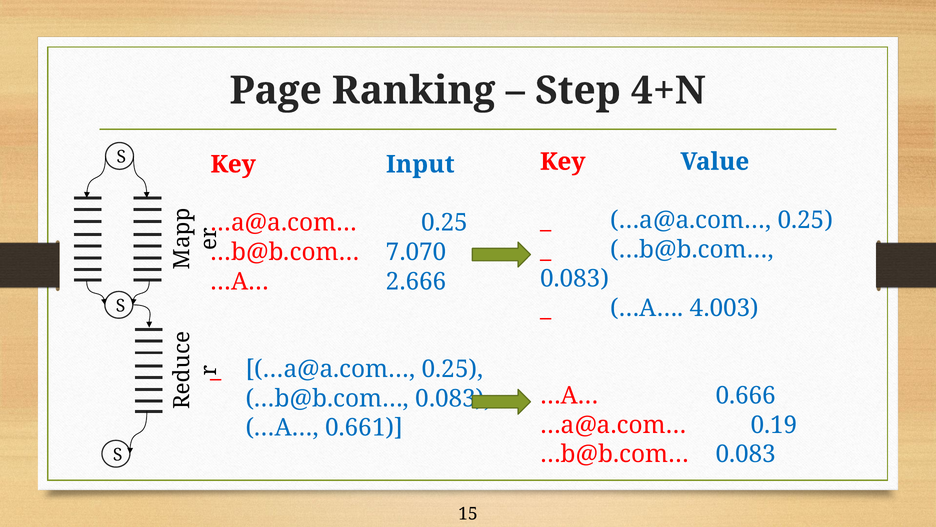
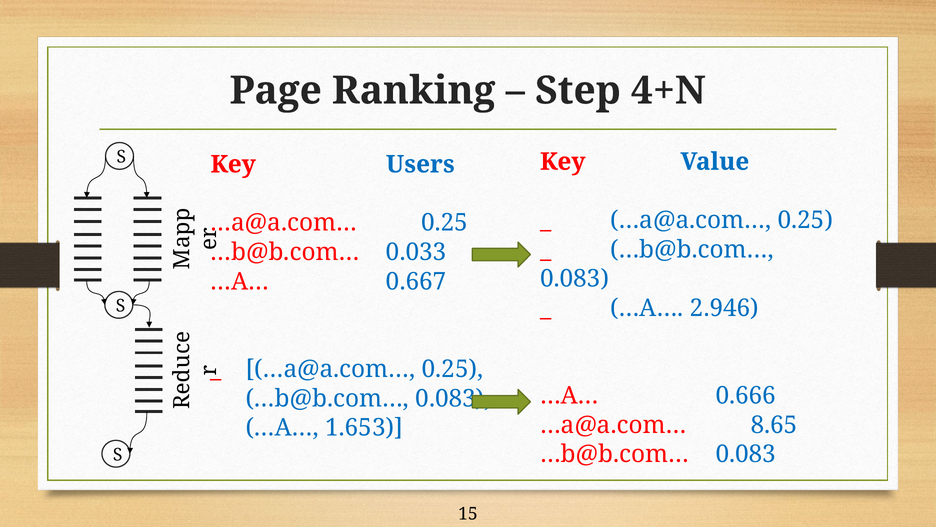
Input: Input -> Users (420, 164)
7.070: 7.070 -> 0.033 (416, 252)
2.666: 2.666 -> 0.667 (416, 281)
4.003: 4.003 -> 2.946 (724, 308)
0.19: 0.19 -> 8.65 (774, 425)
0.661: 0.661 -> 1.653 (364, 427)
